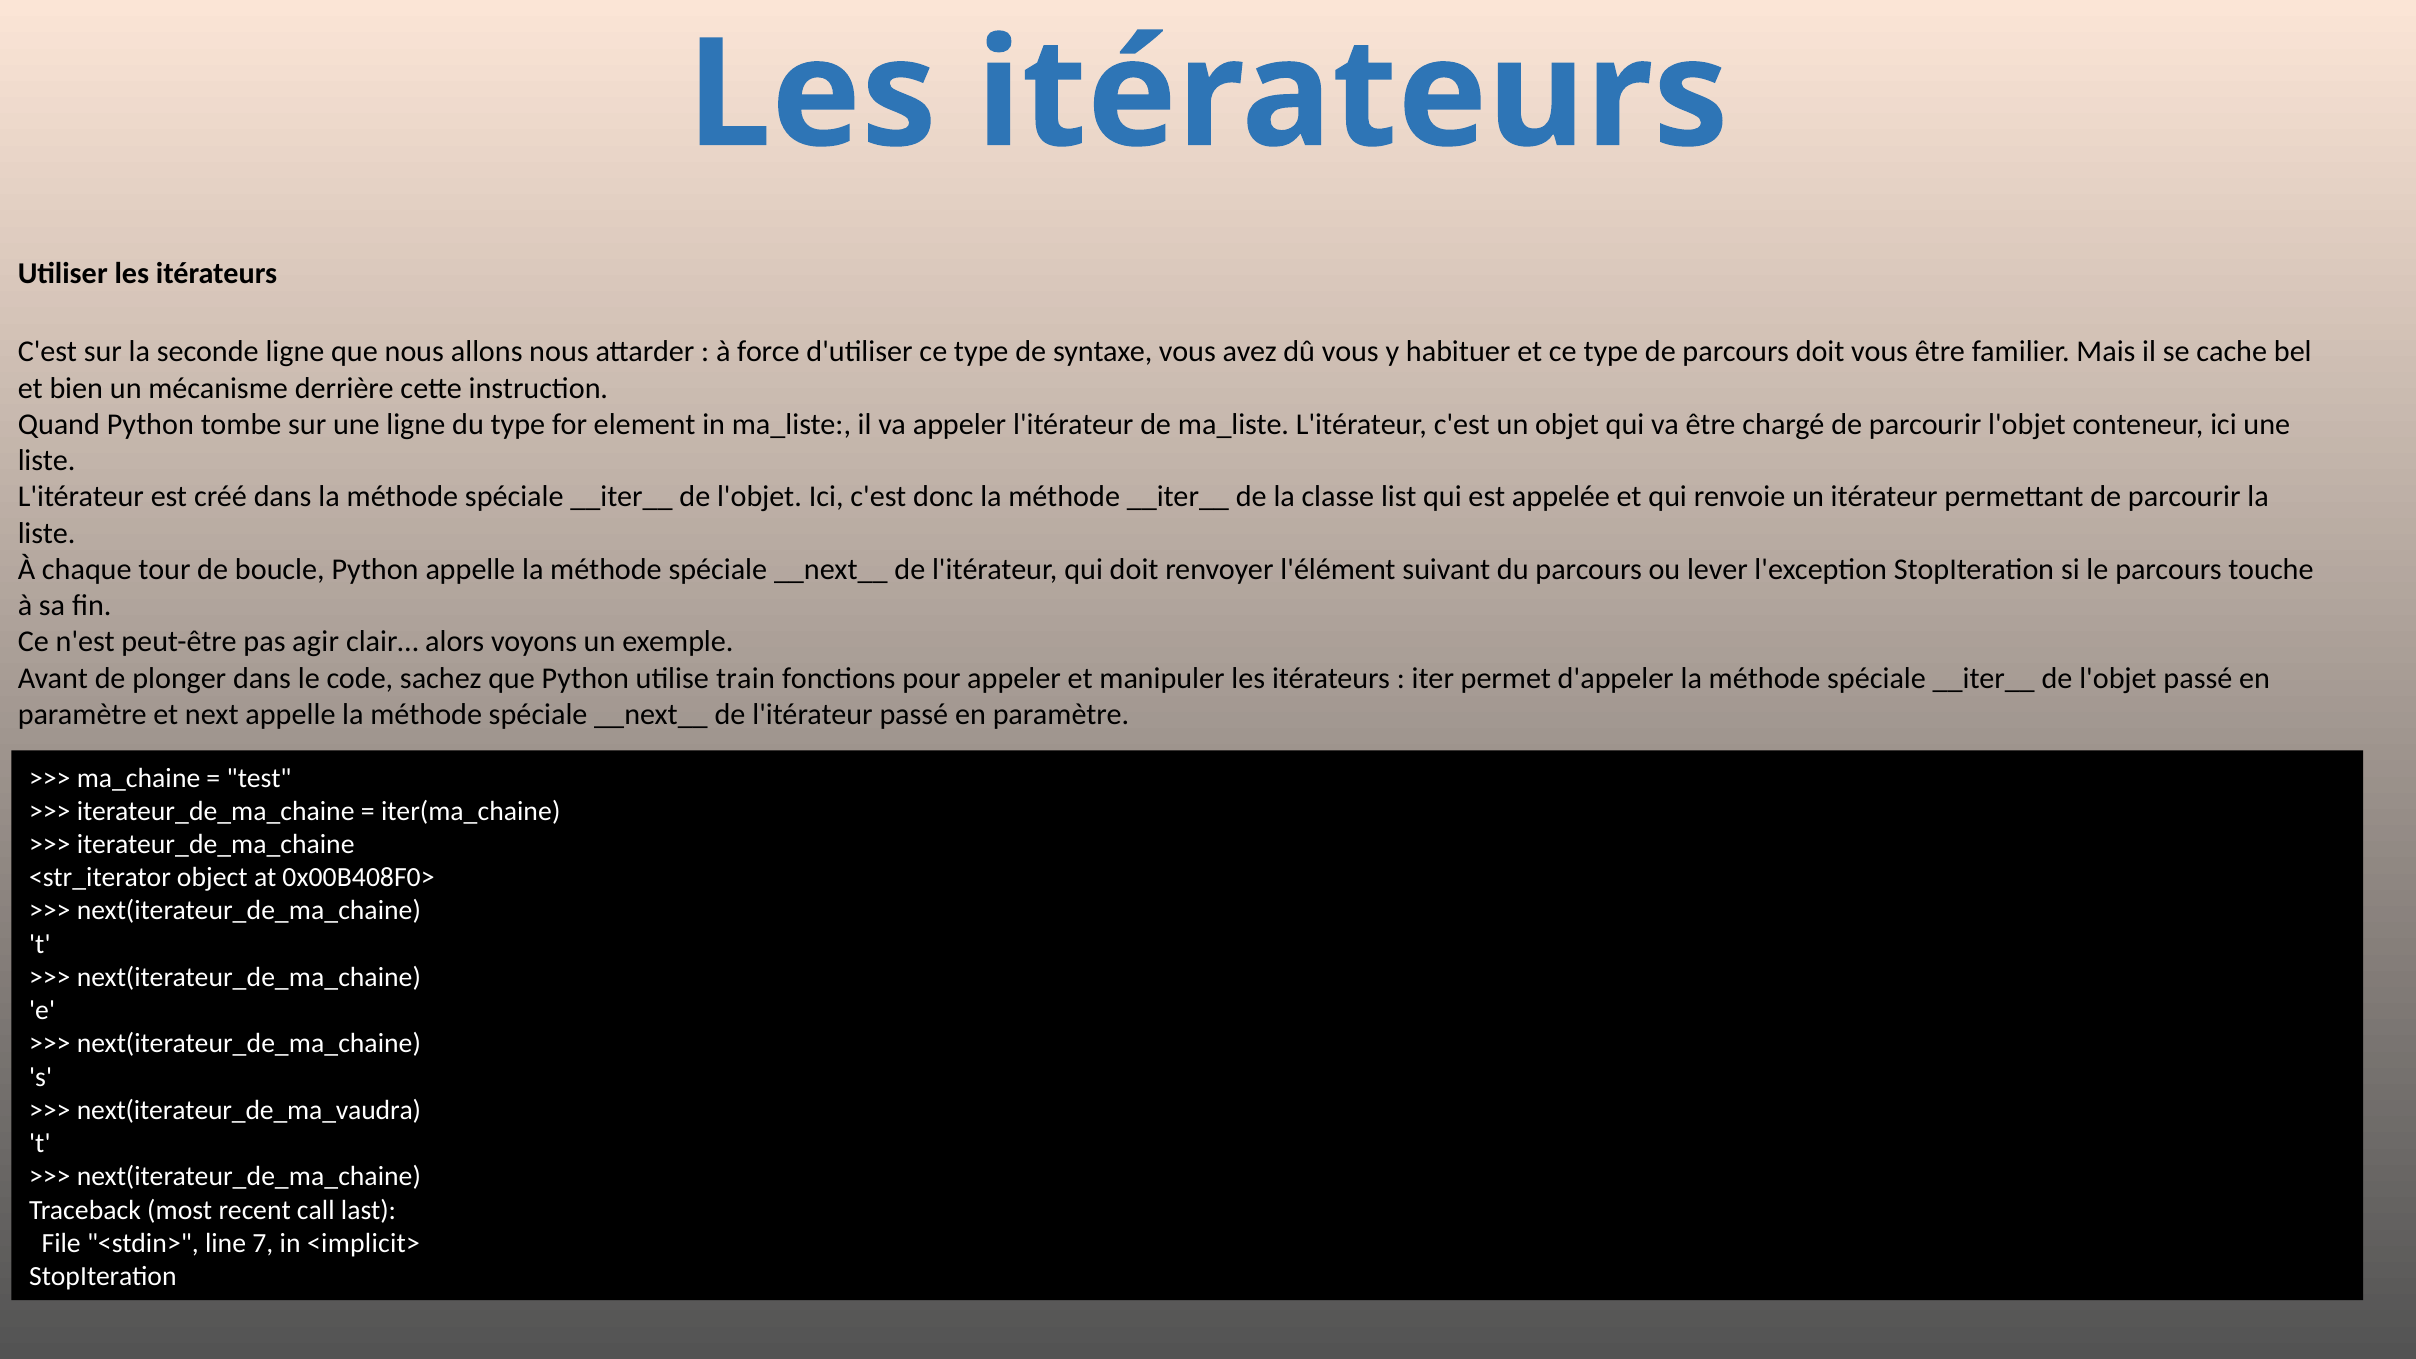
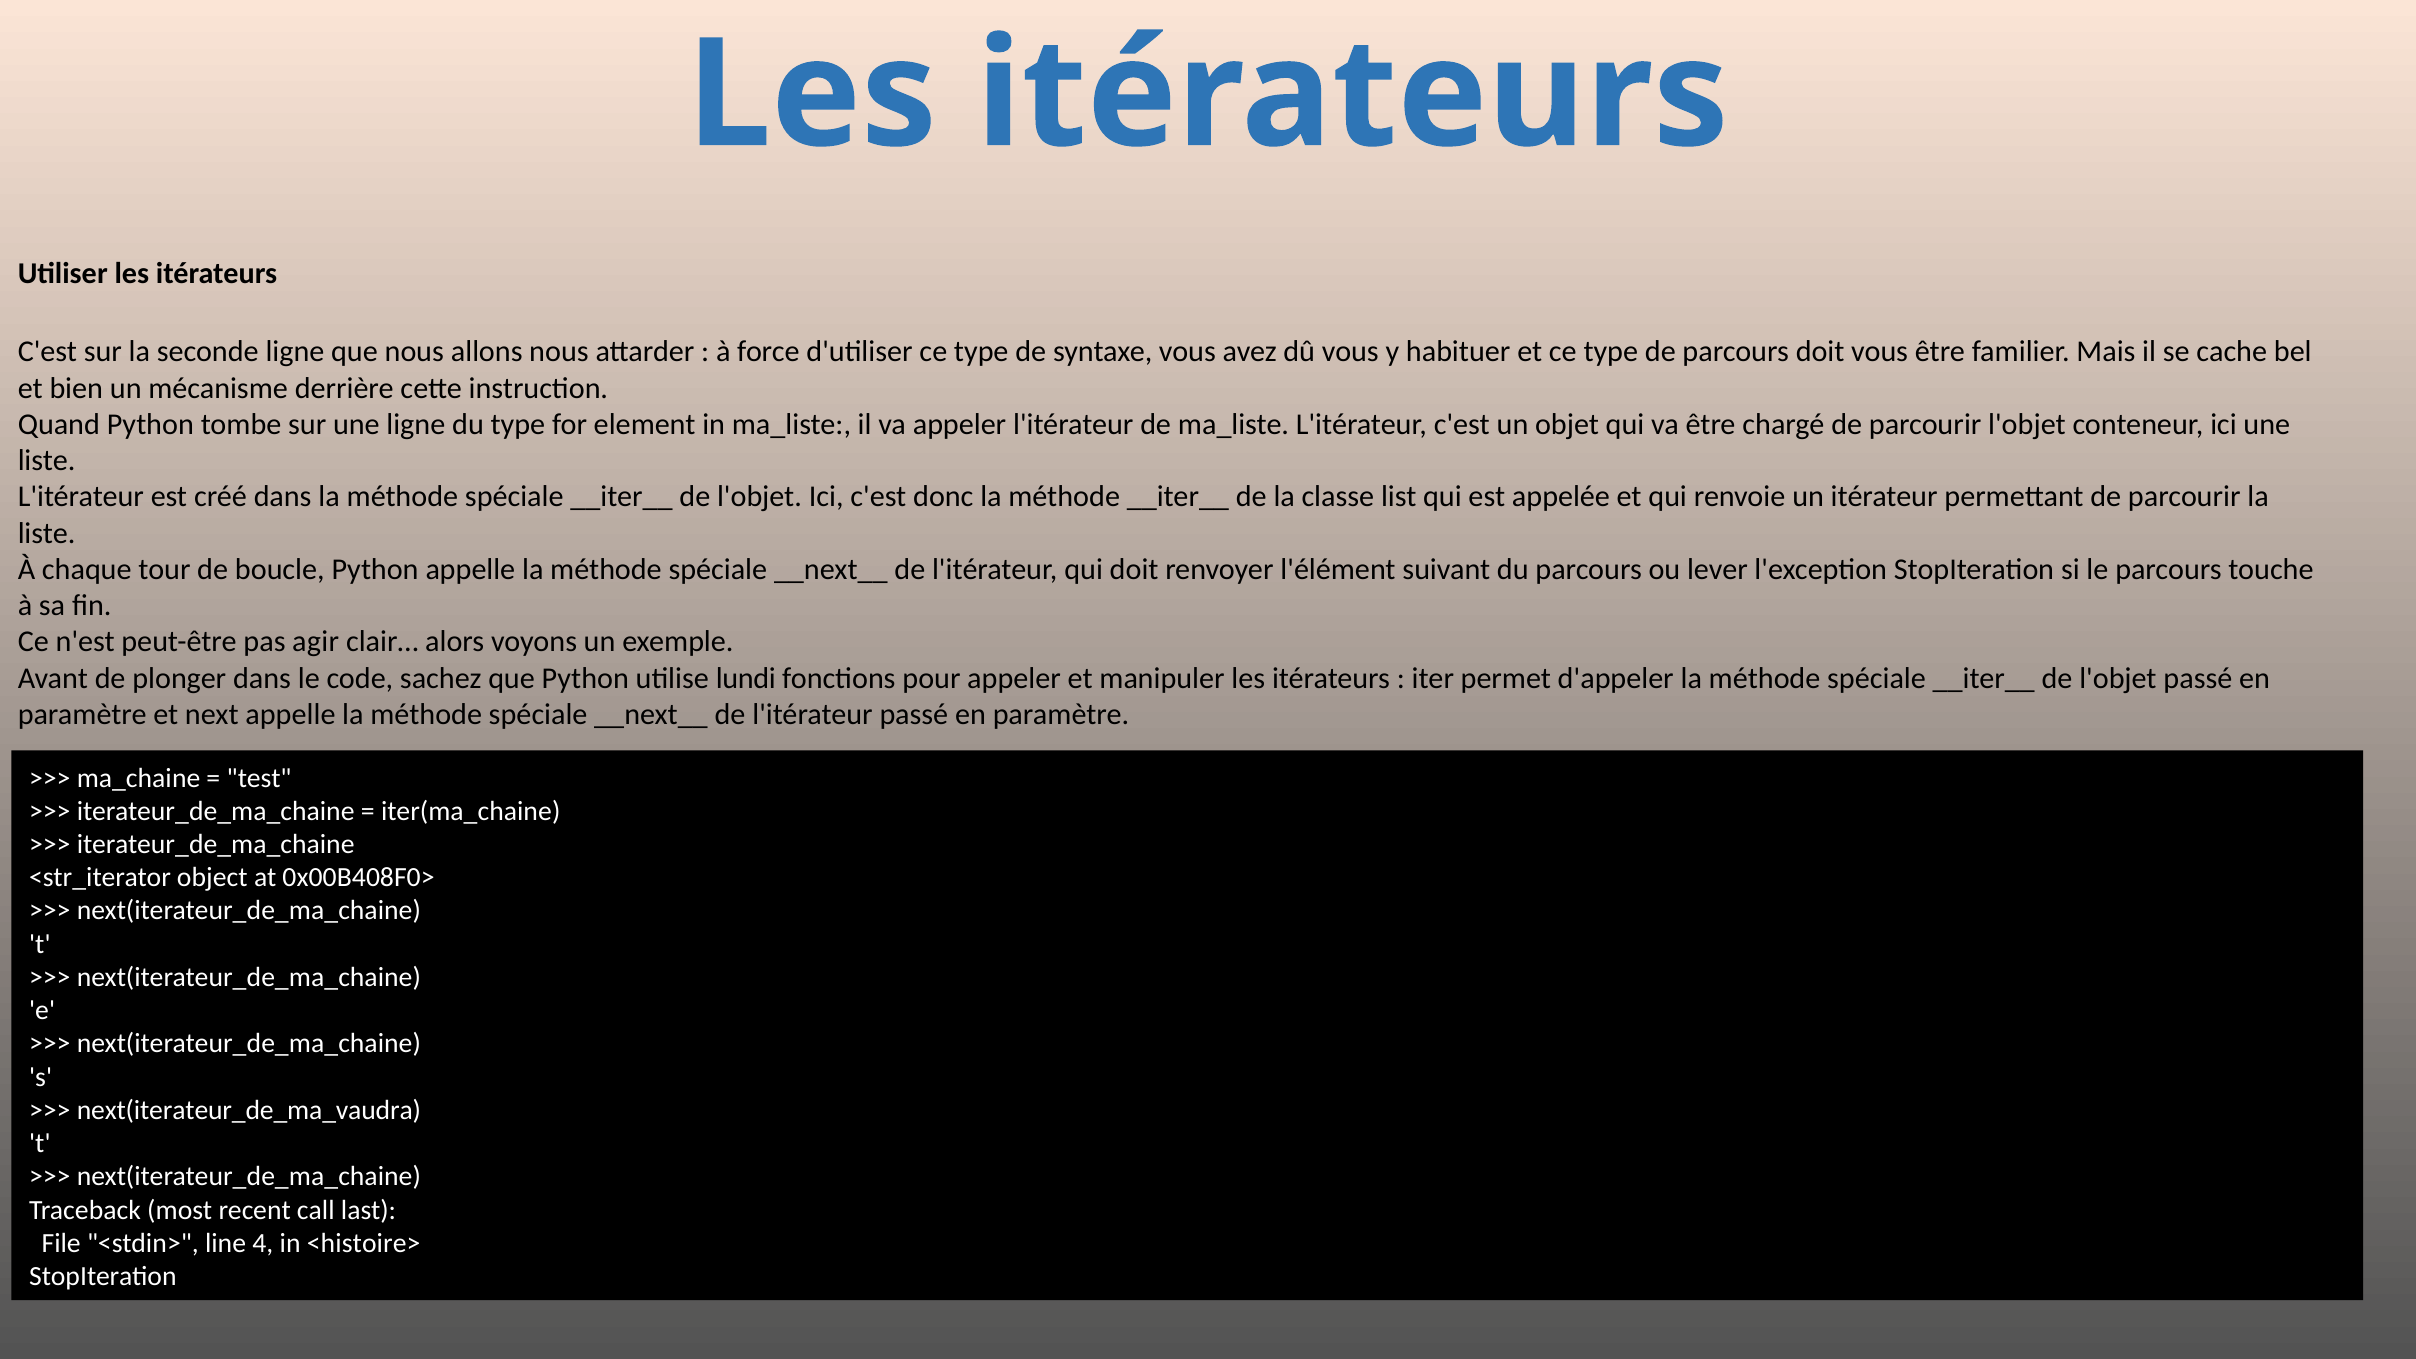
train: train -> lundi (746, 678)
7: 7 -> 4 (263, 1243)
<implicit>: <implicit> -> <histoire> (364, 1243)
